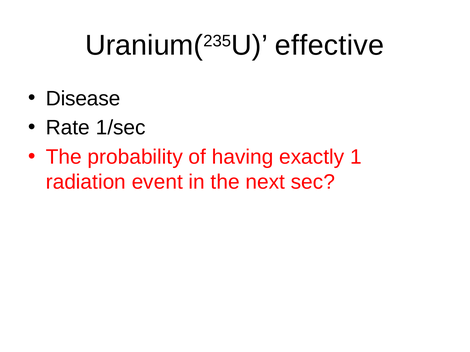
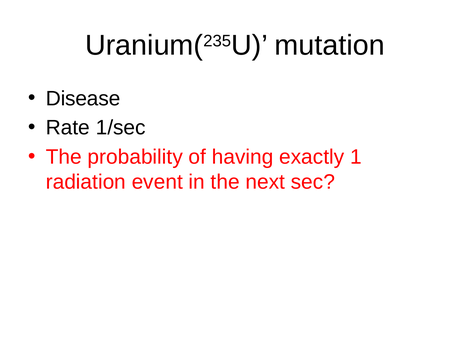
effective: effective -> mutation (330, 45)
